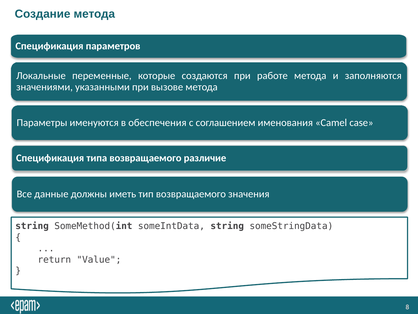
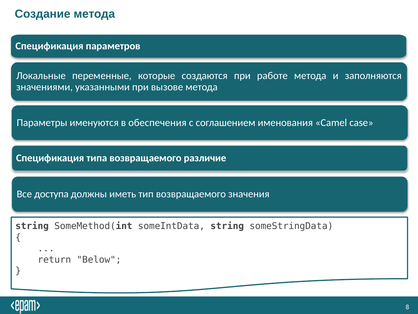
данные: данные -> доступа (51, 194)
Value: Value -> Below (99, 259)
